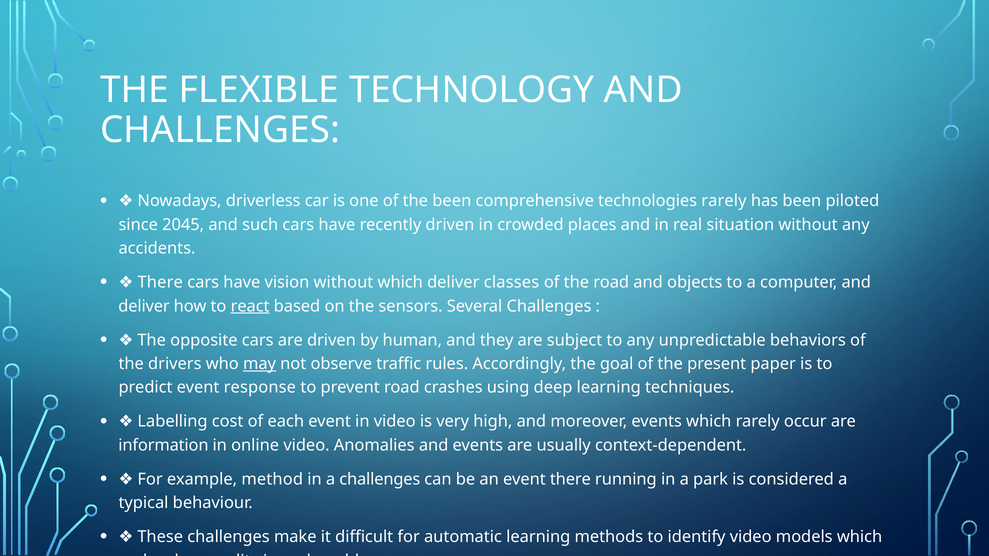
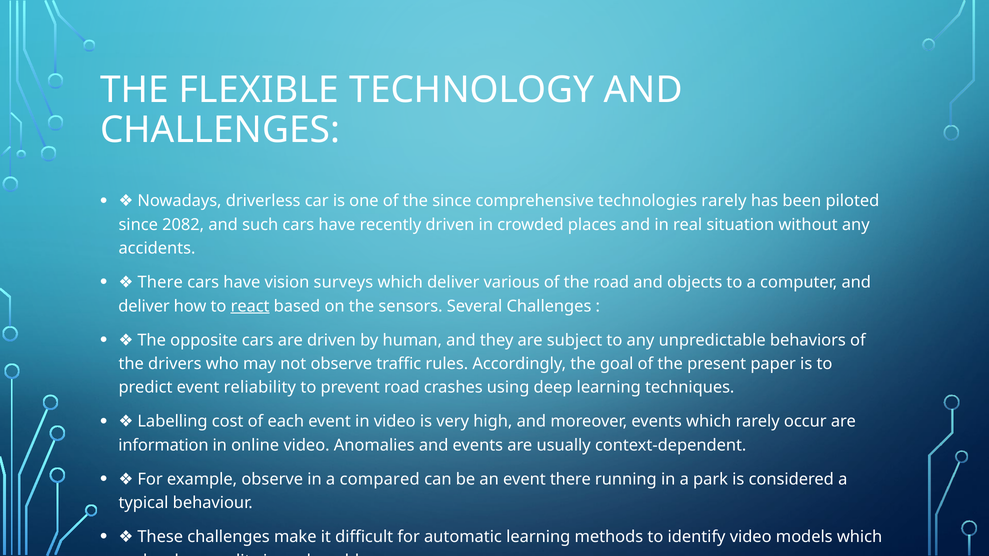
the been: been -> since (452, 201)
2045: 2045 -> 2082 (183, 225)
vision without: without -> surveys (343, 283)
classes: classes -> various (512, 283)
may underline: present -> none (260, 364)
response: response -> reliability (260, 388)
example method: method -> observe (272, 480)
a challenges: challenges -> compared (380, 480)
